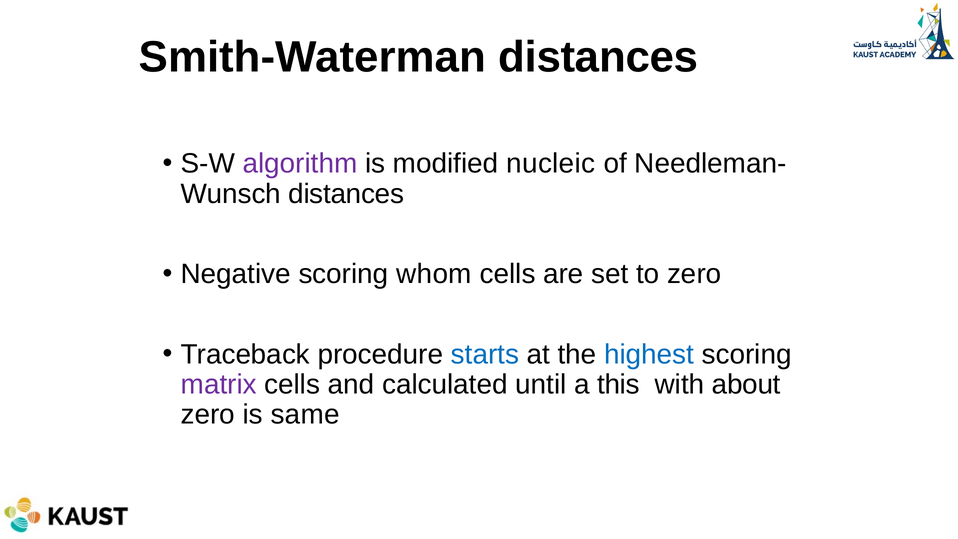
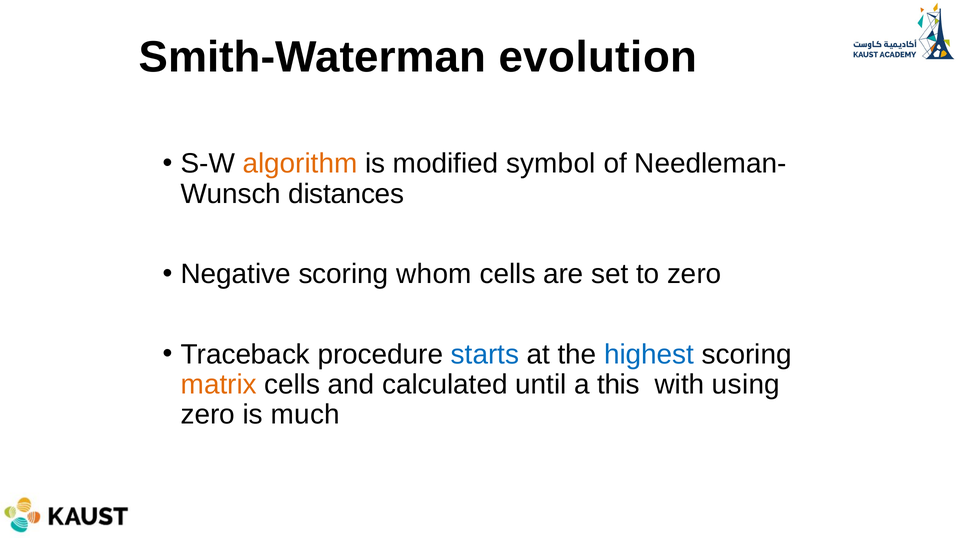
Smith-Waterman distances: distances -> evolution (598, 57)
algorithm colour: purple -> orange (300, 164)
nucleic: nucleic -> symbol (551, 164)
matrix colour: purple -> orange (219, 384)
about: about -> using (746, 384)
same: same -> much (305, 414)
